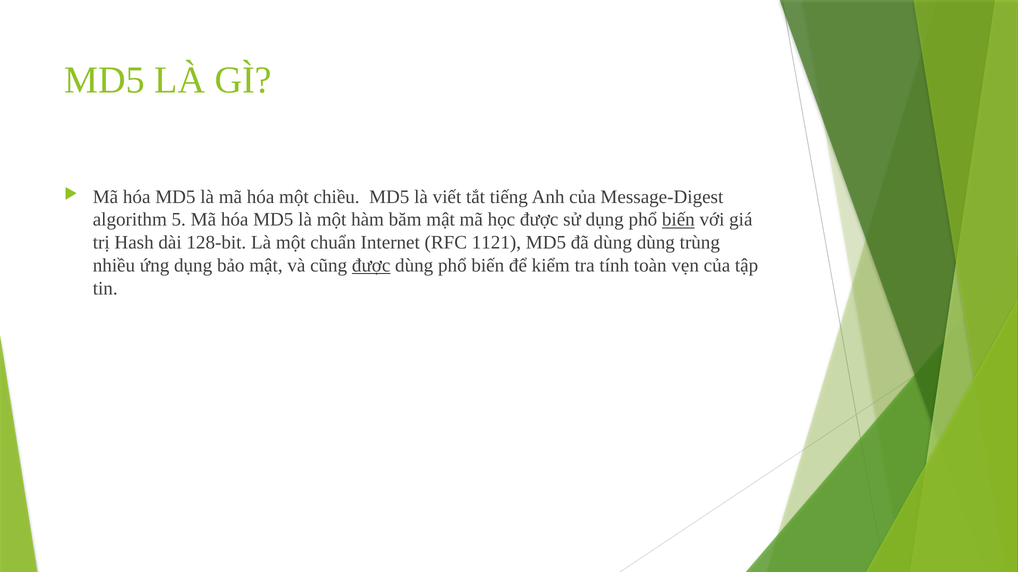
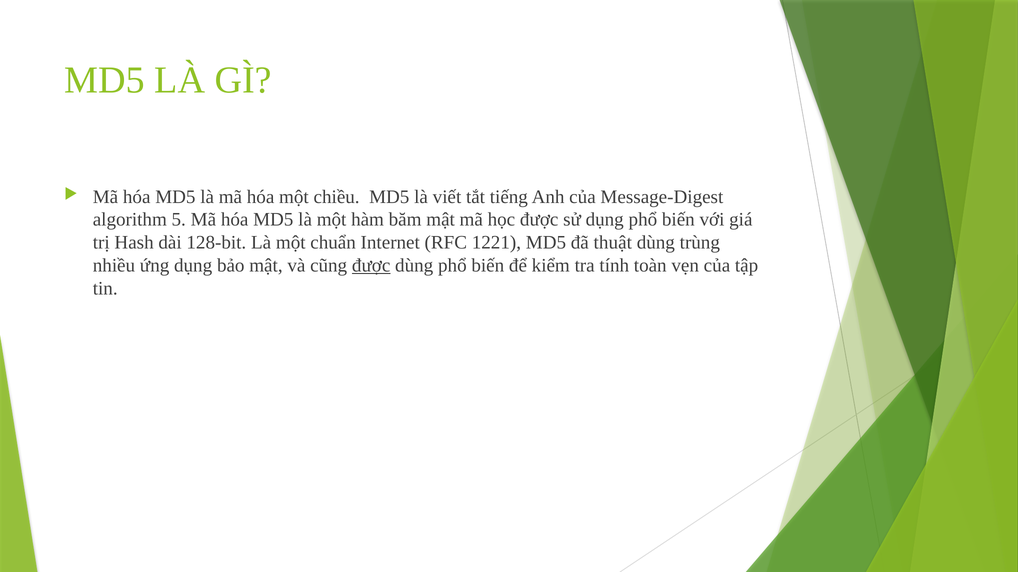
biến underline: present -> none (678, 220)
1121: 1121 -> 1221 (496, 243)
đã dùng: dùng -> thuật (613, 243)
